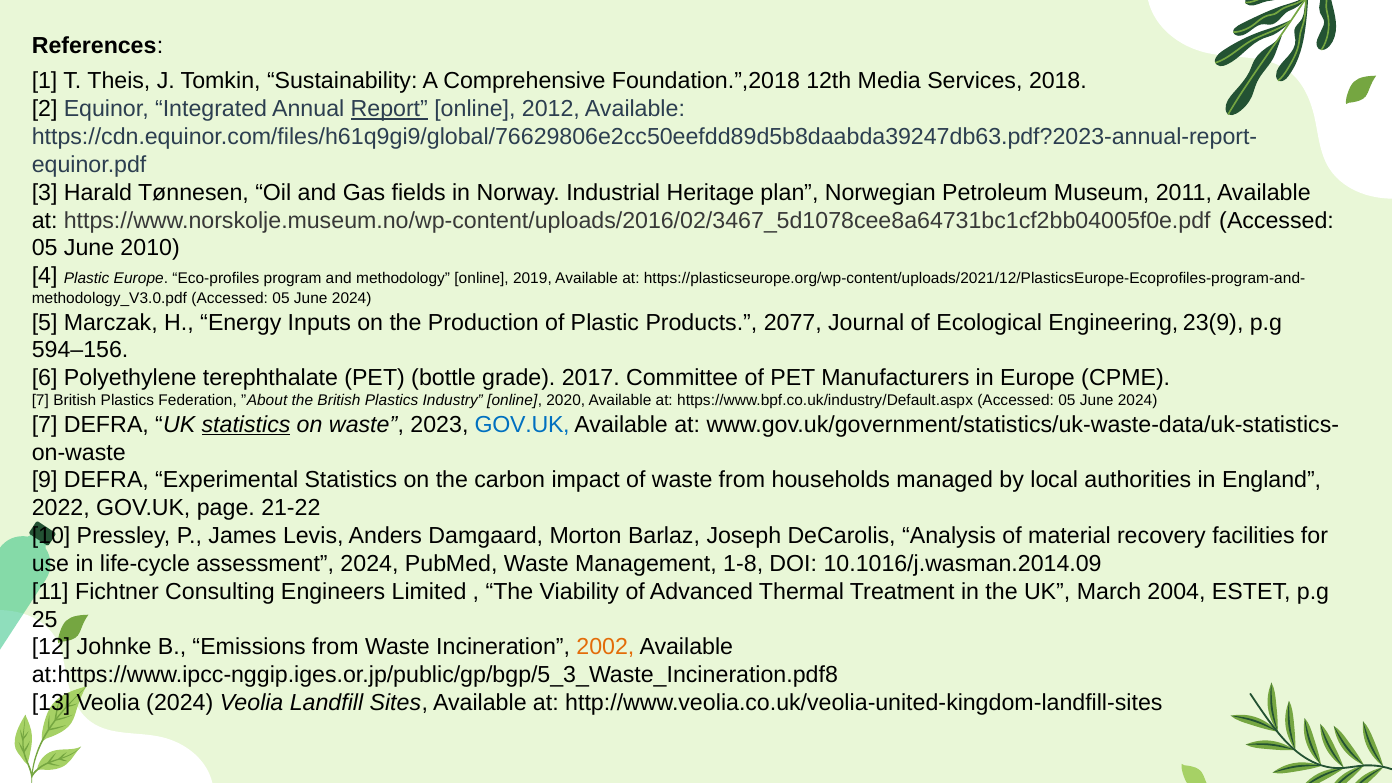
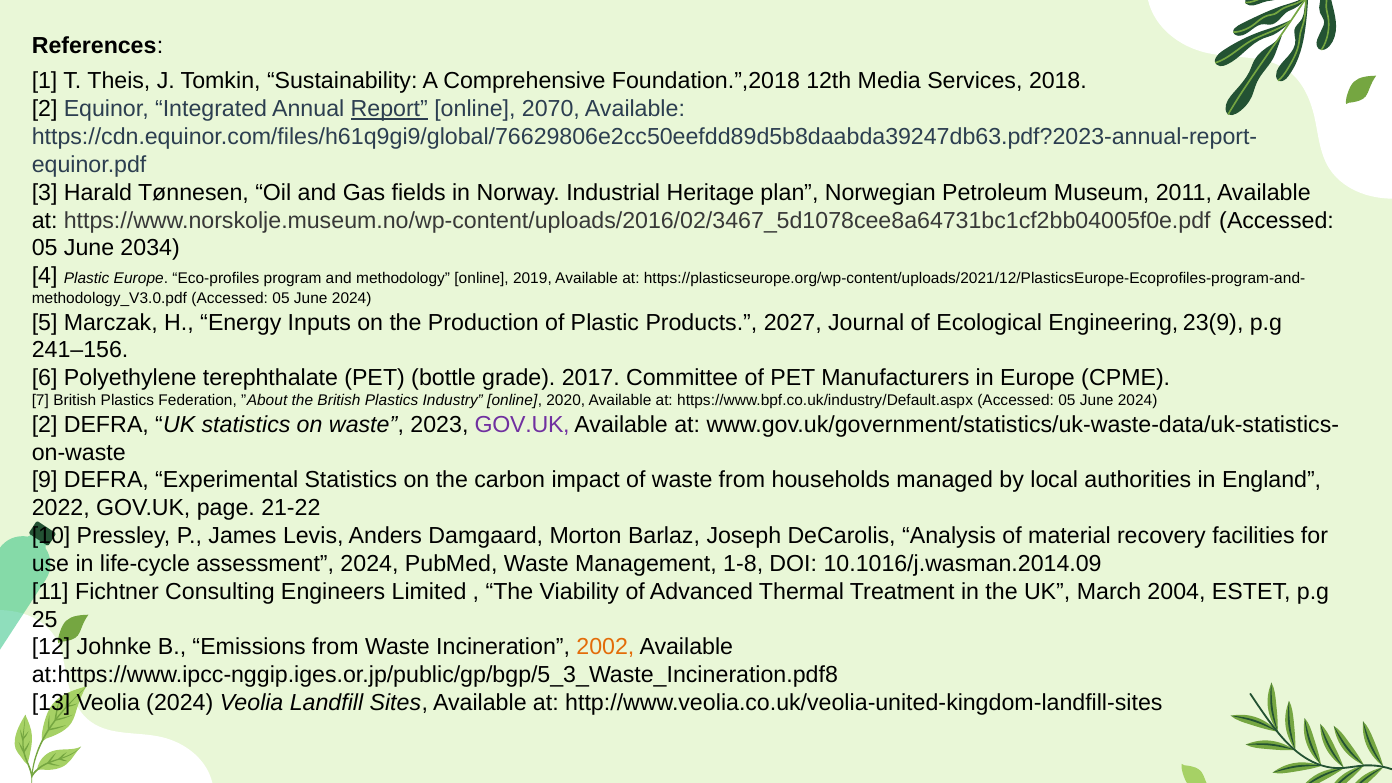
2012: 2012 -> 2070 (551, 109)
2010: 2010 -> 2034 (150, 248)
2077: 2077 -> 2027 (793, 322)
594–156: 594–156 -> 241–156 (80, 350)
7: 7 -> 2 (45, 425)
statistics underline: present -> none (246, 425)
GOV.UK colour: blue -> purple (522, 425)
